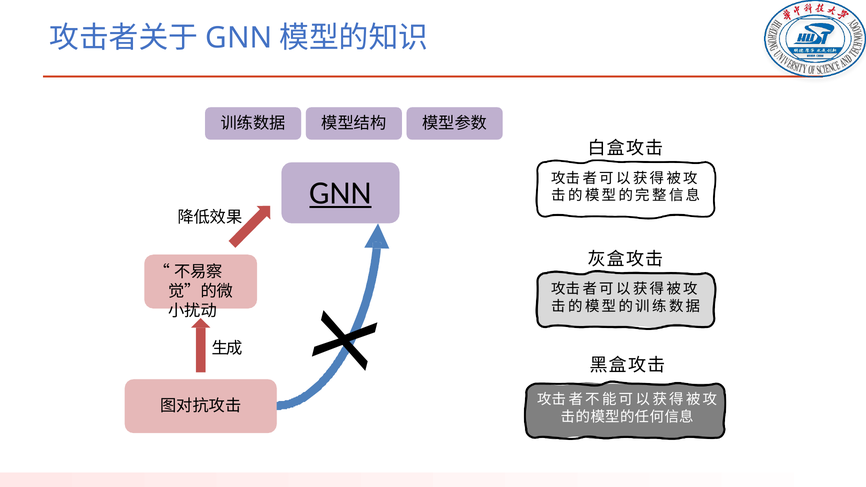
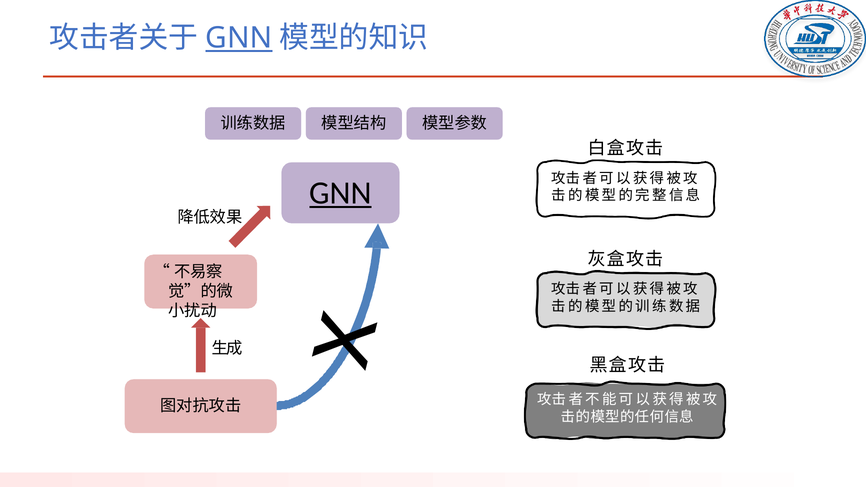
GNN underline: none -> present (239, 38)
